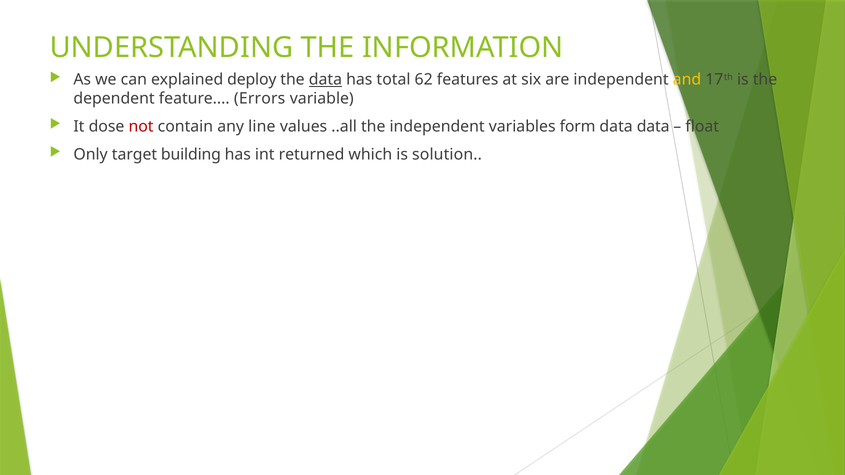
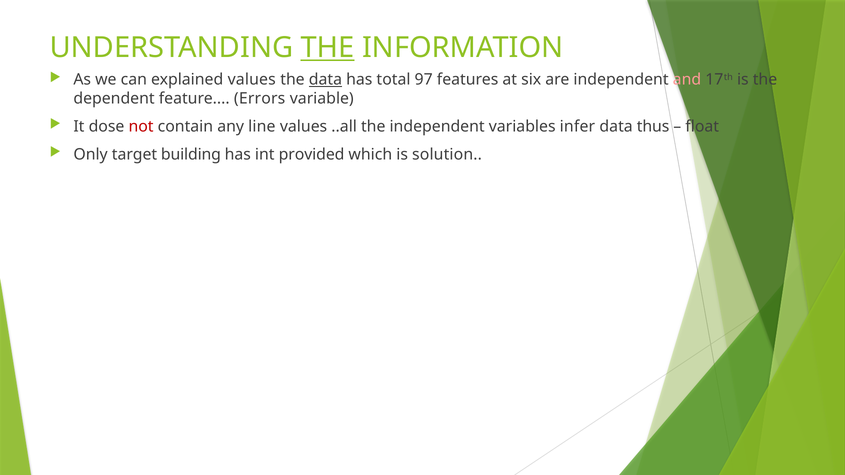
THE underline: none -> present (328, 48)
explained deploy: deploy -> values (252, 80)
62: 62 -> 97 (424, 80)
and colour: yellow -> pink (687, 80)
form: form -> infer (577, 127)
data data: data -> thus (653, 127)
returned: returned -> provided (312, 154)
